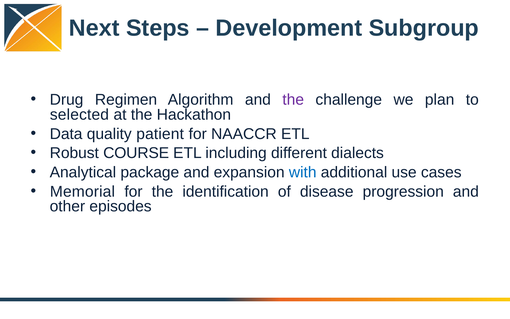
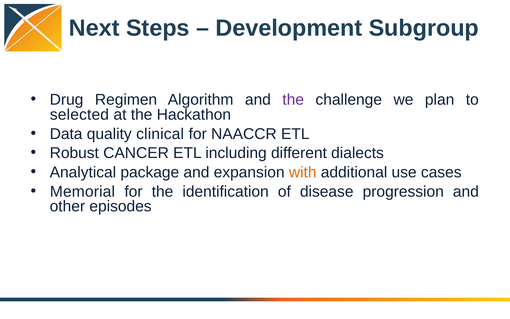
patient: patient -> clinical (160, 134)
COURSE: COURSE -> CANCER (136, 153)
with colour: blue -> orange (303, 172)
